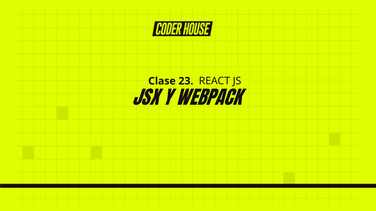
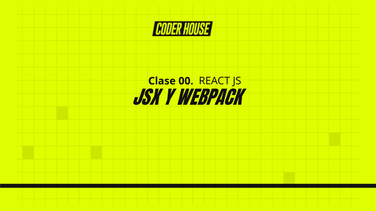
23: 23 -> 00 (186, 81)
